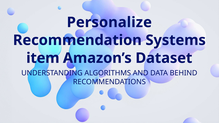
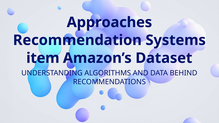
Personalize: Personalize -> Approaches (109, 22)
